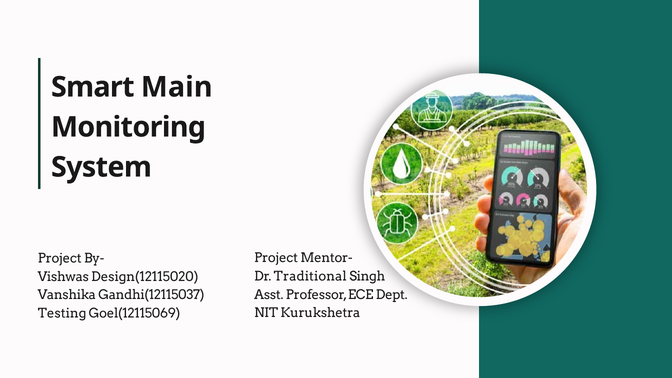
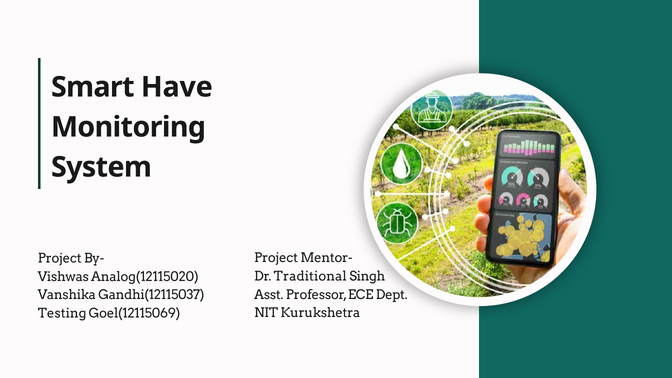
Main: Main -> Have (177, 87)
Design(12115020: Design(12115020 -> Analog(12115020 (145, 277)
